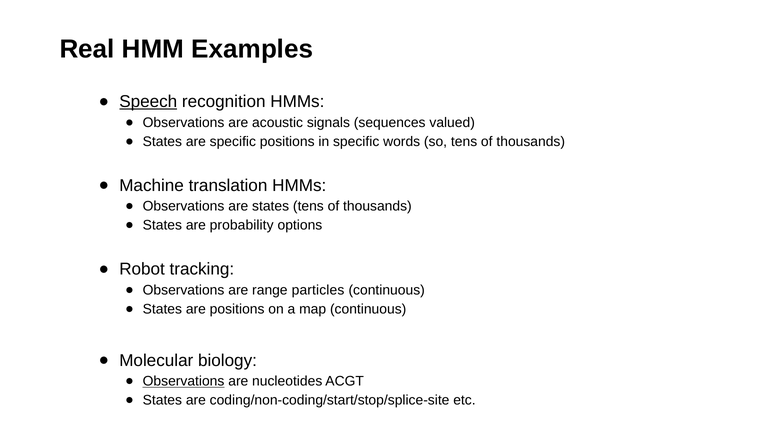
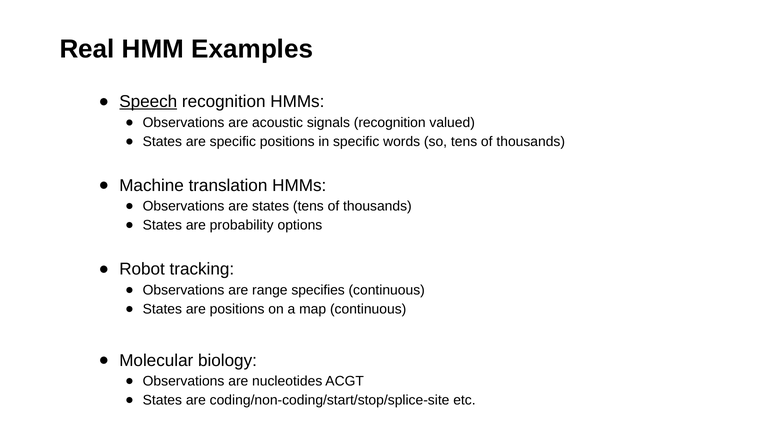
signals sequences: sequences -> recognition (390, 122)
particles: particles -> specifies (318, 290)
Observations underline: present -> none (184, 381)
